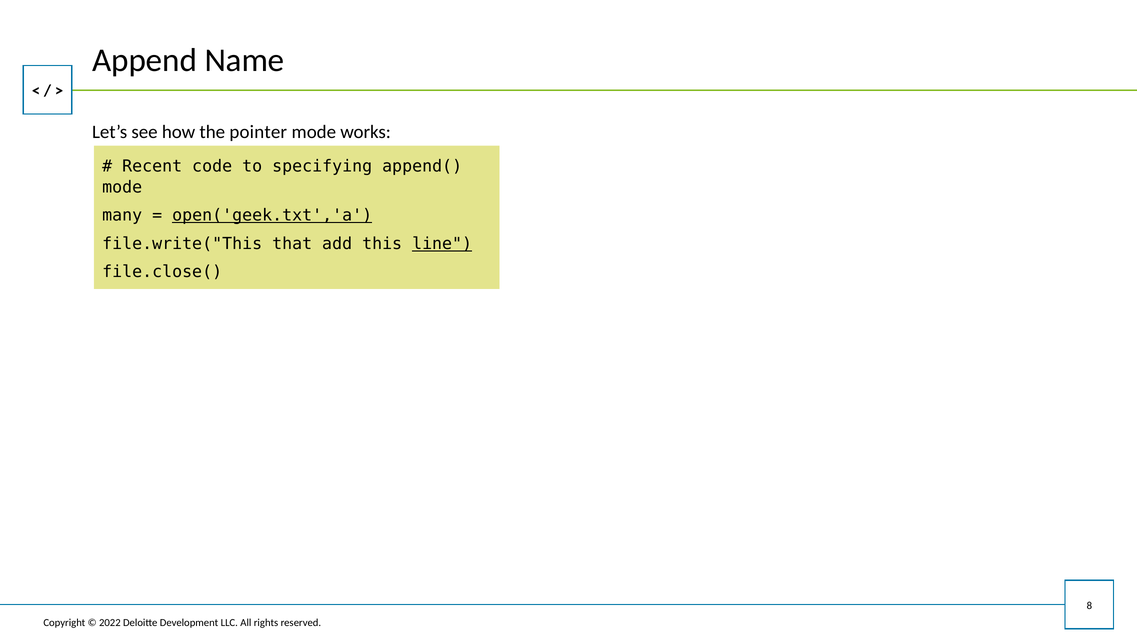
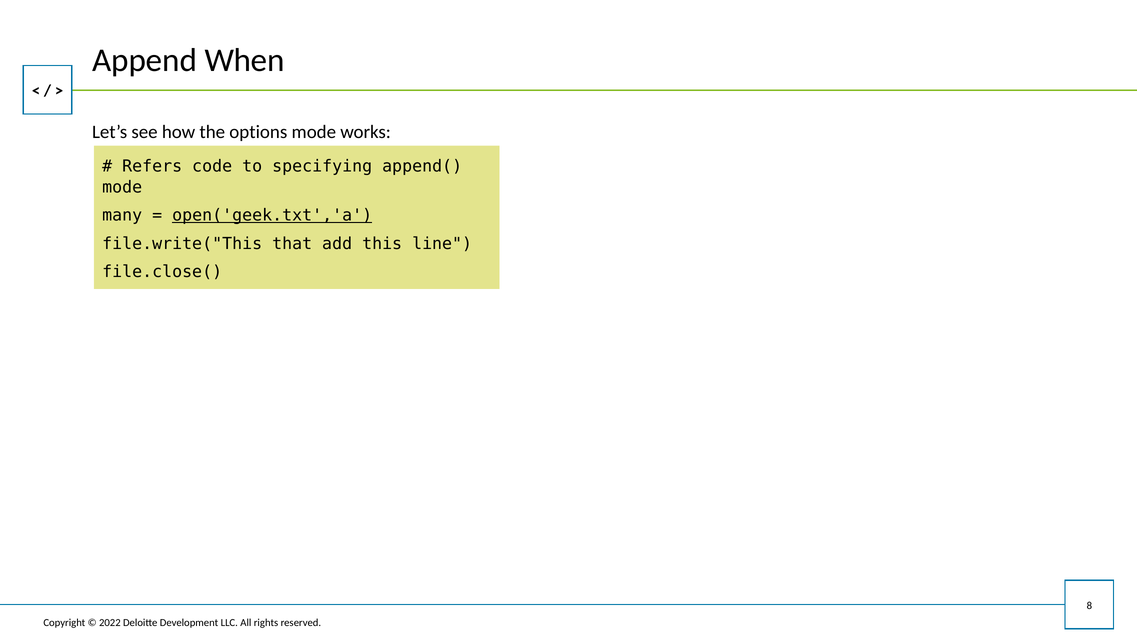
Name: Name -> When (245, 60)
pointer: pointer -> options (258, 132)
Recent: Recent -> Refers (152, 166)
line underline: present -> none (442, 244)
